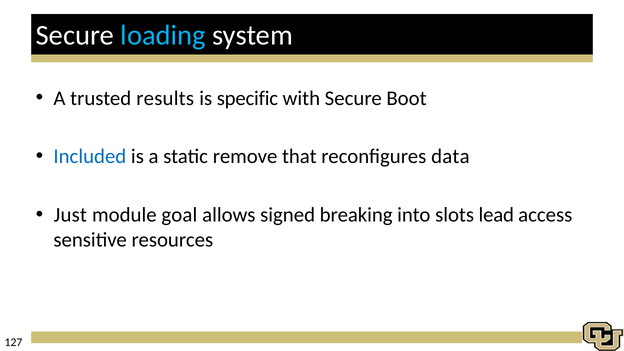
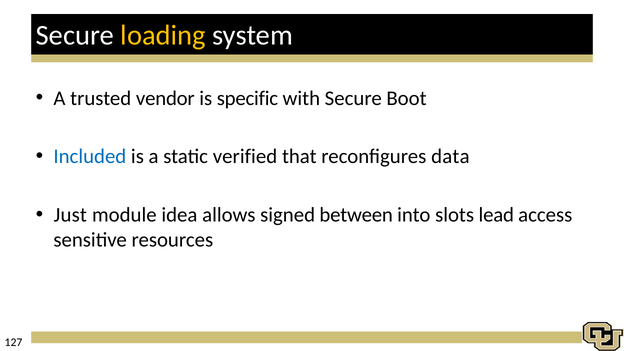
loading colour: light blue -> yellow (163, 36)
results: results -> vendor (165, 98)
remove: remove -> verified (245, 156)
goal: goal -> idea (179, 215)
breaking: breaking -> between (356, 215)
